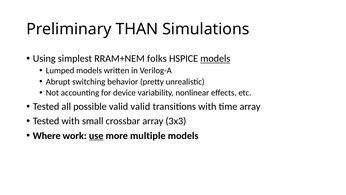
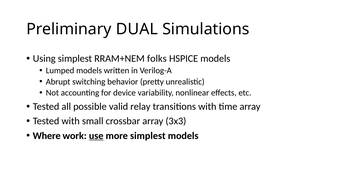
THAN: THAN -> DUAL (137, 29)
models underline: present -> none (215, 58)
valid valid: valid -> relay (140, 106)
more multiple: multiple -> simplest (148, 135)
